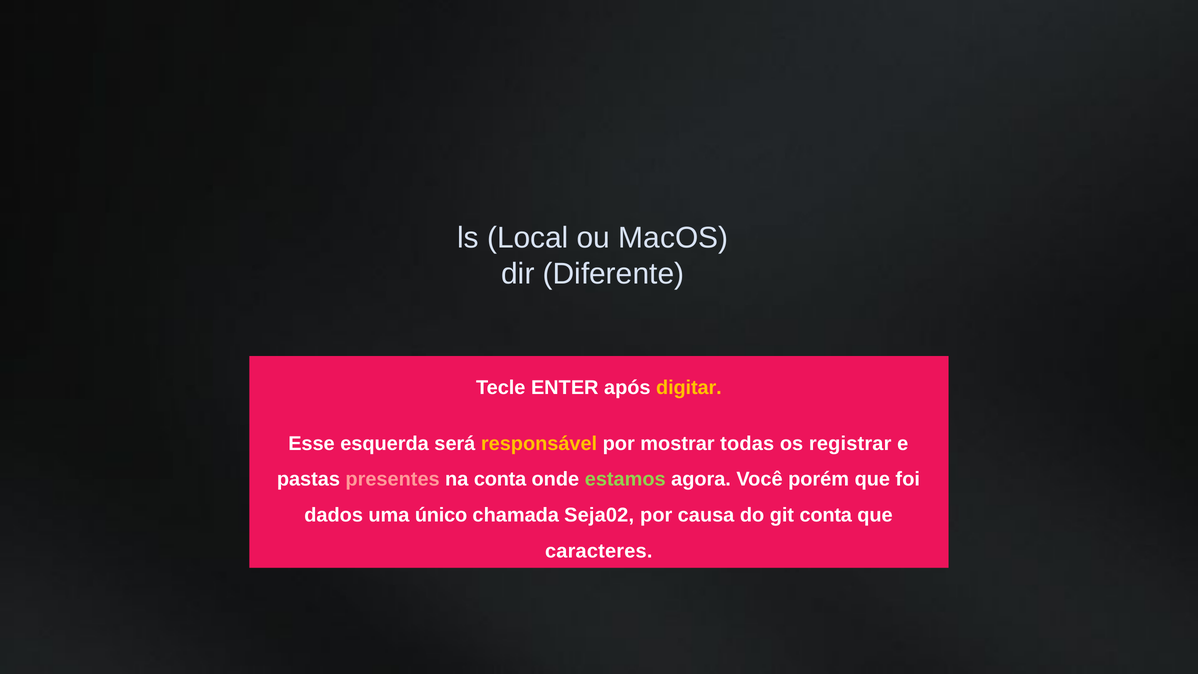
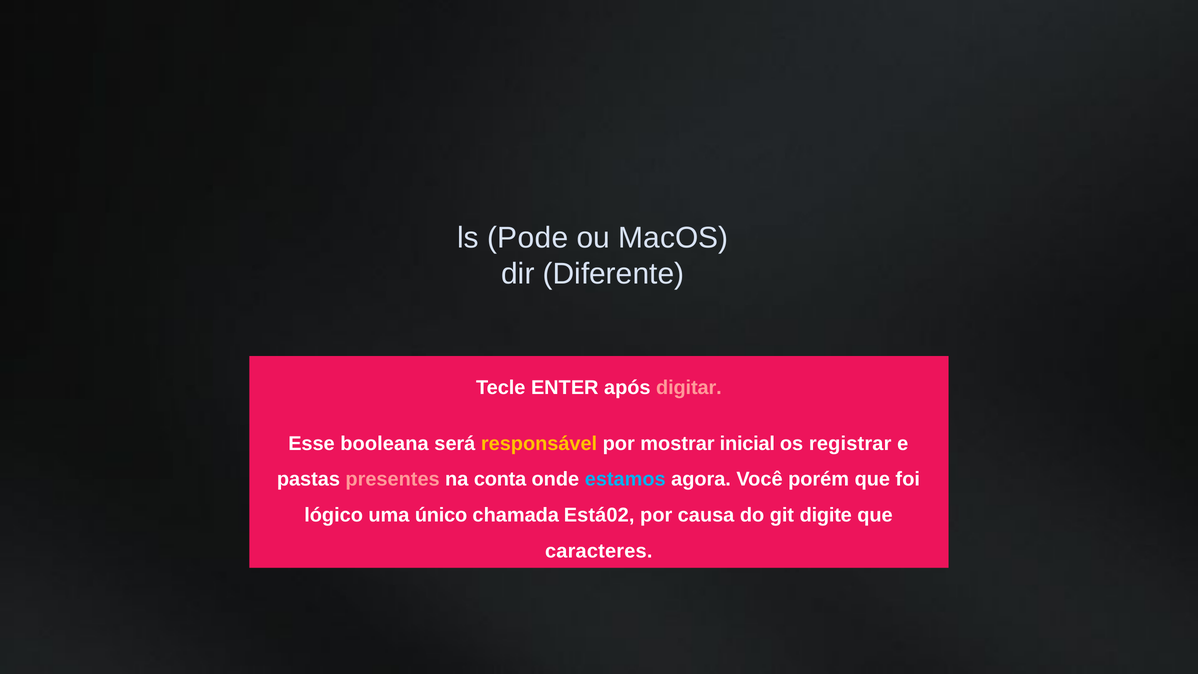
Local: Local -> Pode (528, 238)
digitar colour: yellow -> pink (689, 387)
esquerda: esquerda -> booleana (384, 443)
todas: todas -> inicial (747, 443)
estamos colour: light green -> light blue (625, 479)
dados: dados -> lógico (334, 515)
Seja02: Seja02 -> Está02 (599, 515)
git conta: conta -> digite (826, 515)
